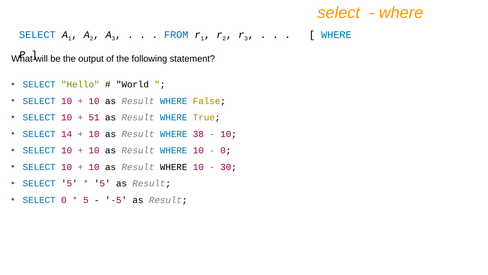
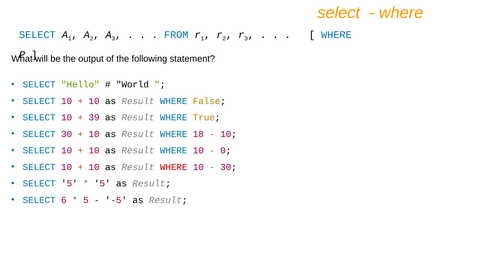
51: 51 -> 39 (94, 117)
SELECT 14: 14 -> 30 (67, 134)
38: 38 -> 18 (198, 134)
WHERE colour: black -> red (174, 167)
SELECT 0: 0 -> 6 (64, 200)
